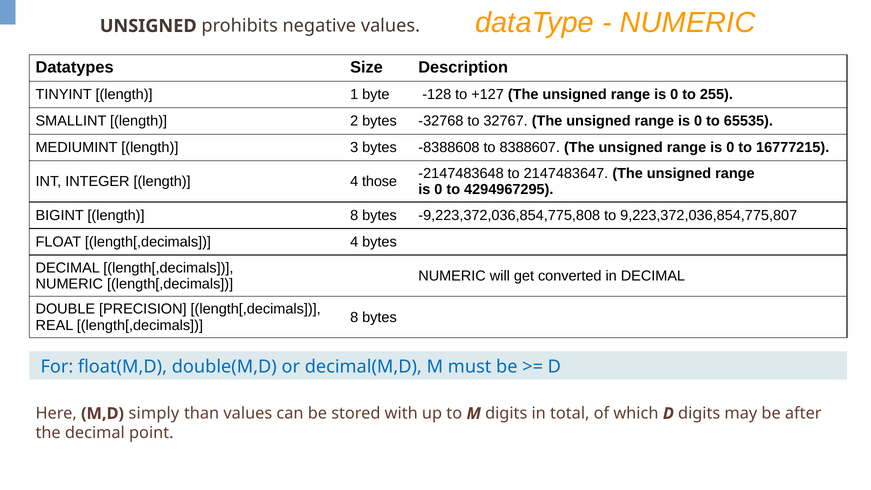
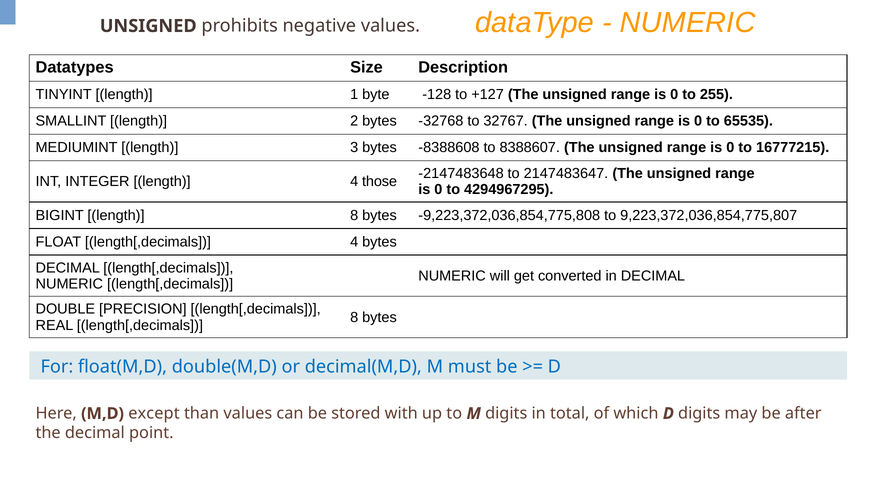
simply: simply -> except (154, 413)
